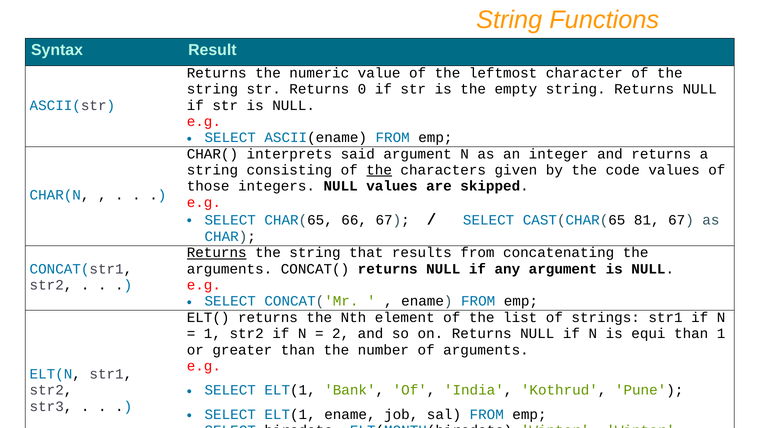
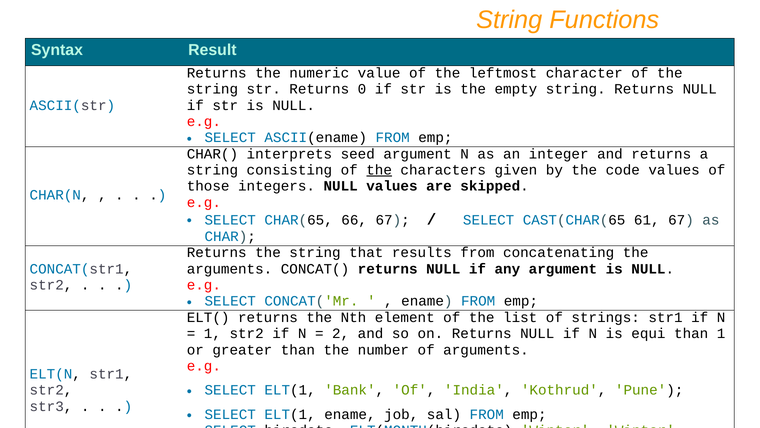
said: said -> seed (358, 154)
81: 81 -> 61 (647, 220)
Returns underline: present -> none (217, 252)
